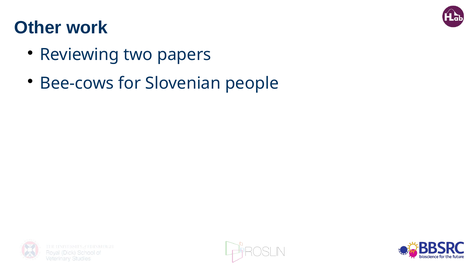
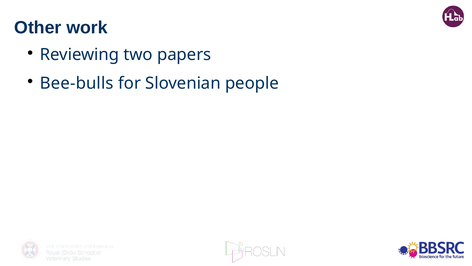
Bee-cows: Bee-cows -> Bee-bulls (77, 83)
